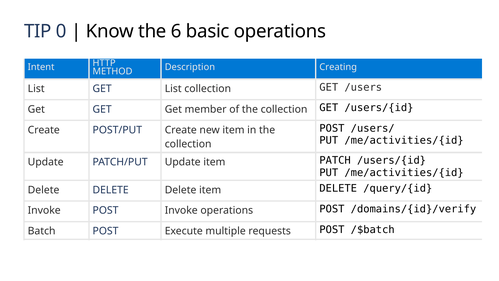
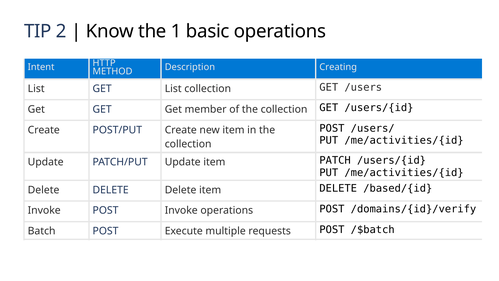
0: 0 -> 2 (61, 31)
6: 6 -> 1 (176, 31)
/query/{id: /query/{id -> /based/{id (398, 188)
